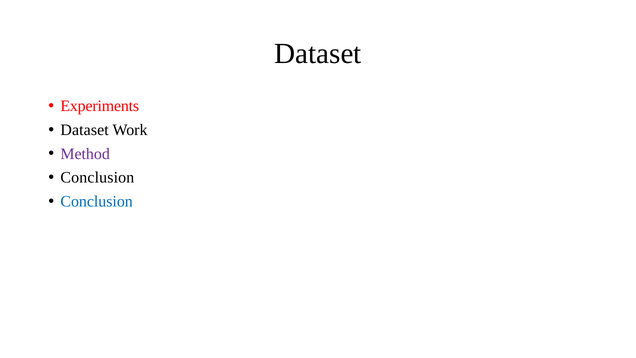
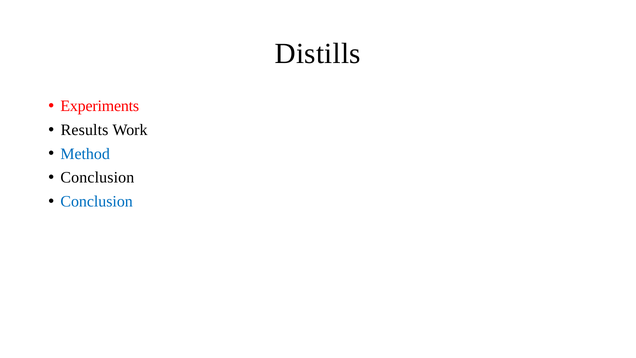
Dataset: Dataset -> Distills (318, 53)
Dataset: Dataset -> Results (85, 130)
Method colour: purple -> blue (85, 154)
